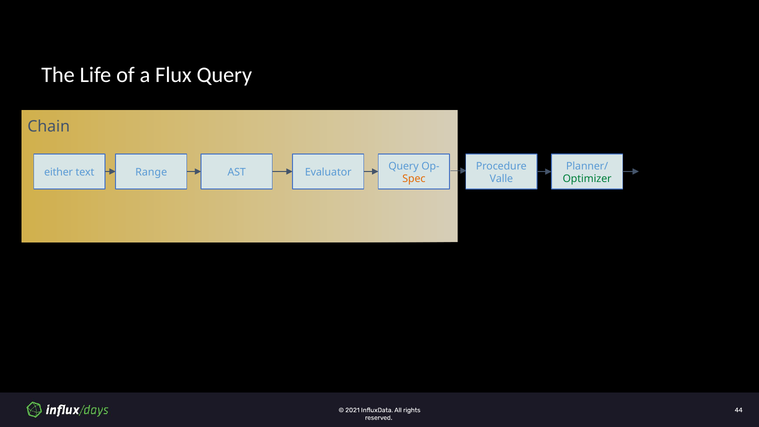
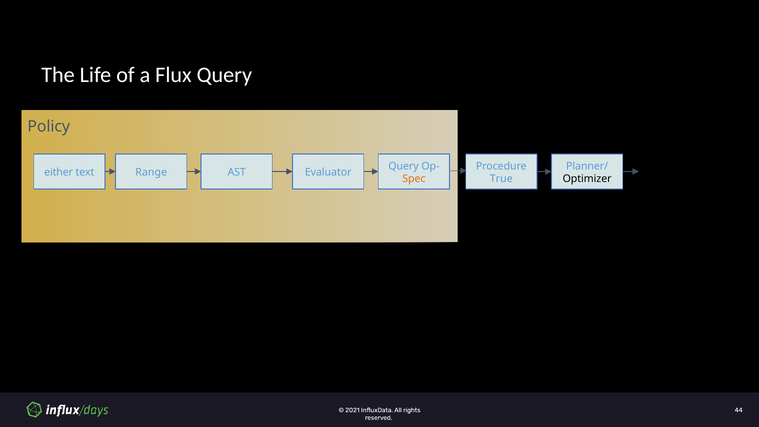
Chain: Chain -> Policy (49, 126)
Valle: Valle -> True (501, 179)
Optimizer colour: green -> black (587, 179)
